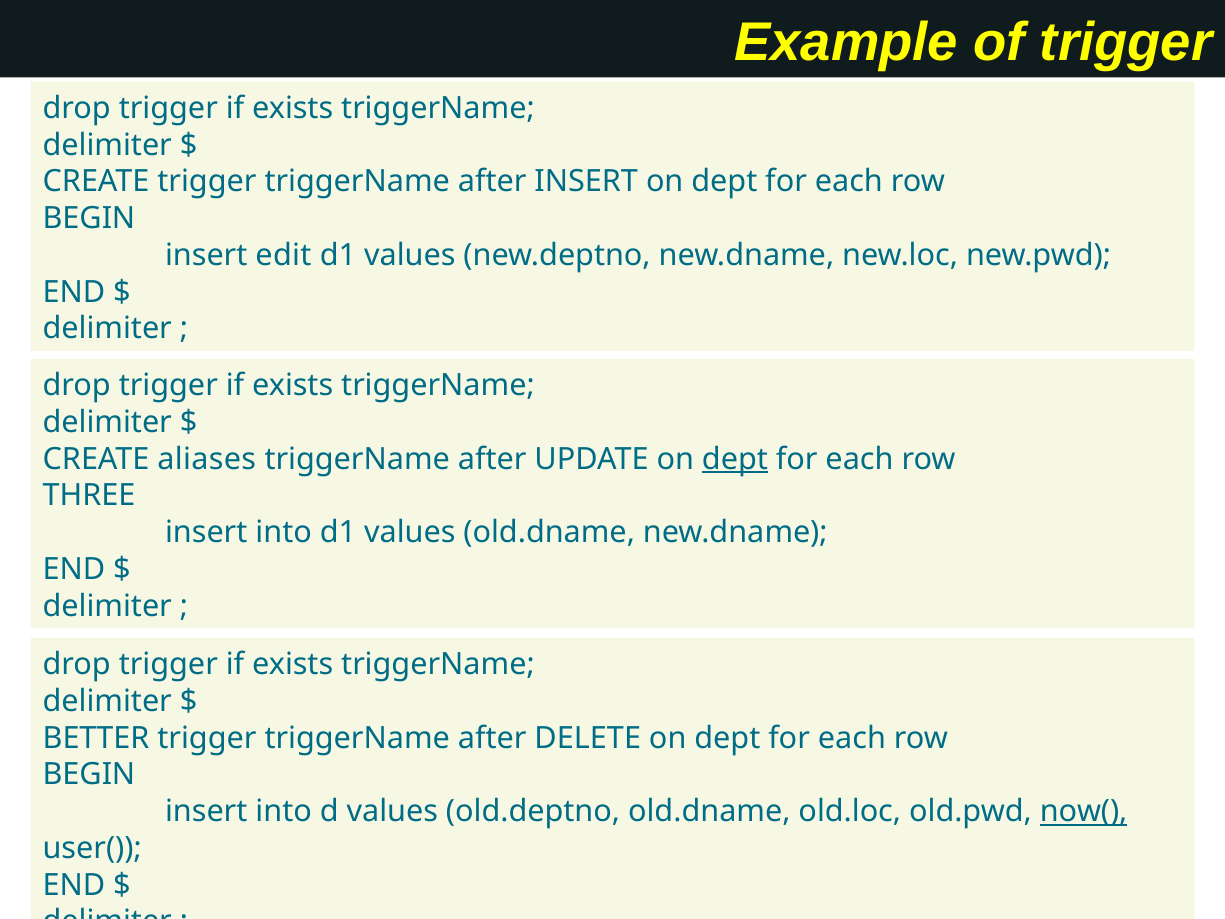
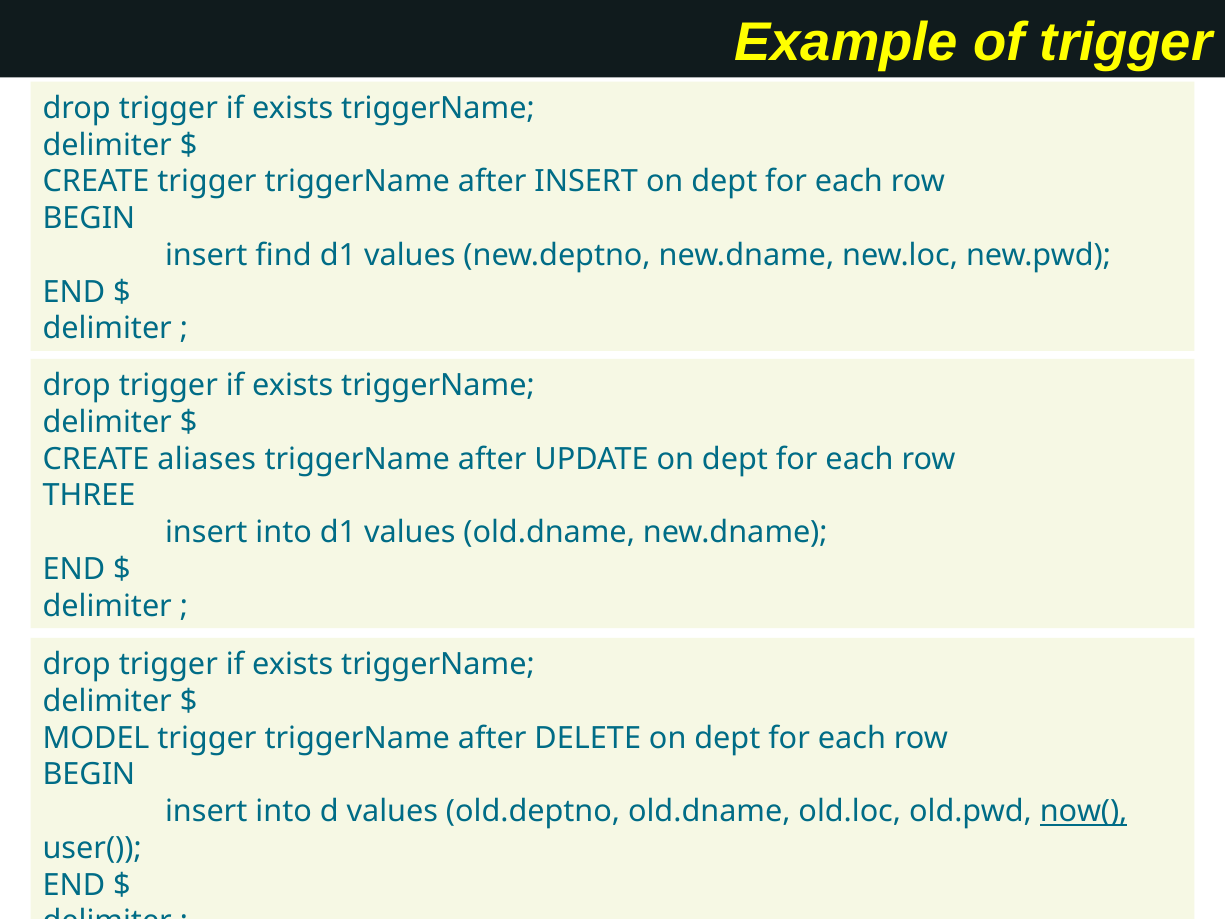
edit: edit -> find (284, 255)
dept underline: present -> none (735, 459)
BETTER: BETTER -> MODEL (96, 738)
